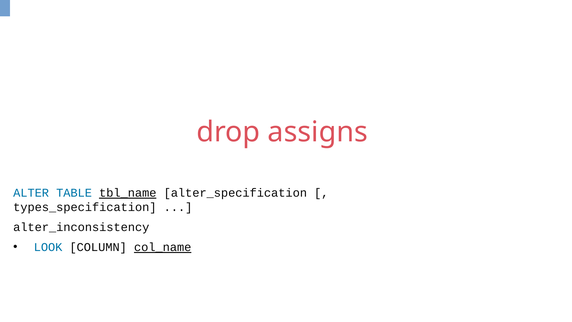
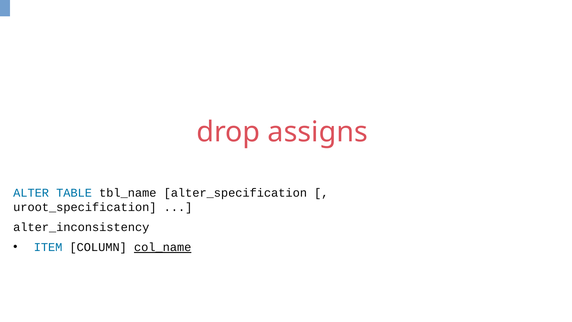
tbl_name underline: present -> none (128, 193)
types_specification: types_specification -> uroot_specification (85, 207)
LOOK: LOOK -> ITEM (48, 247)
